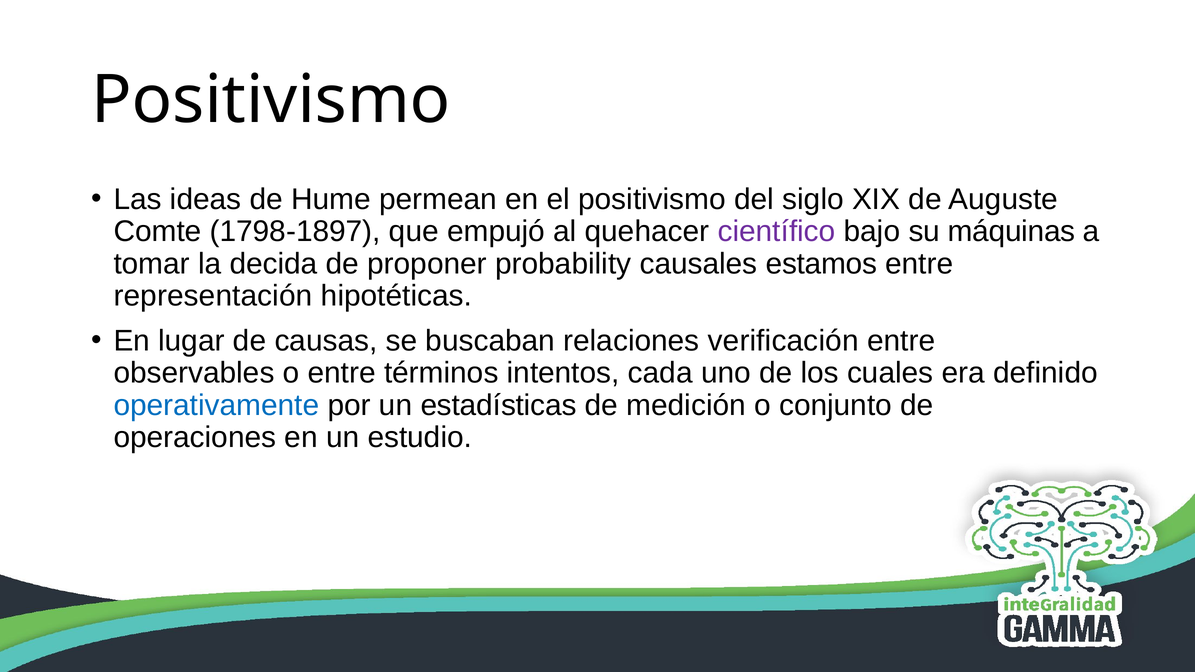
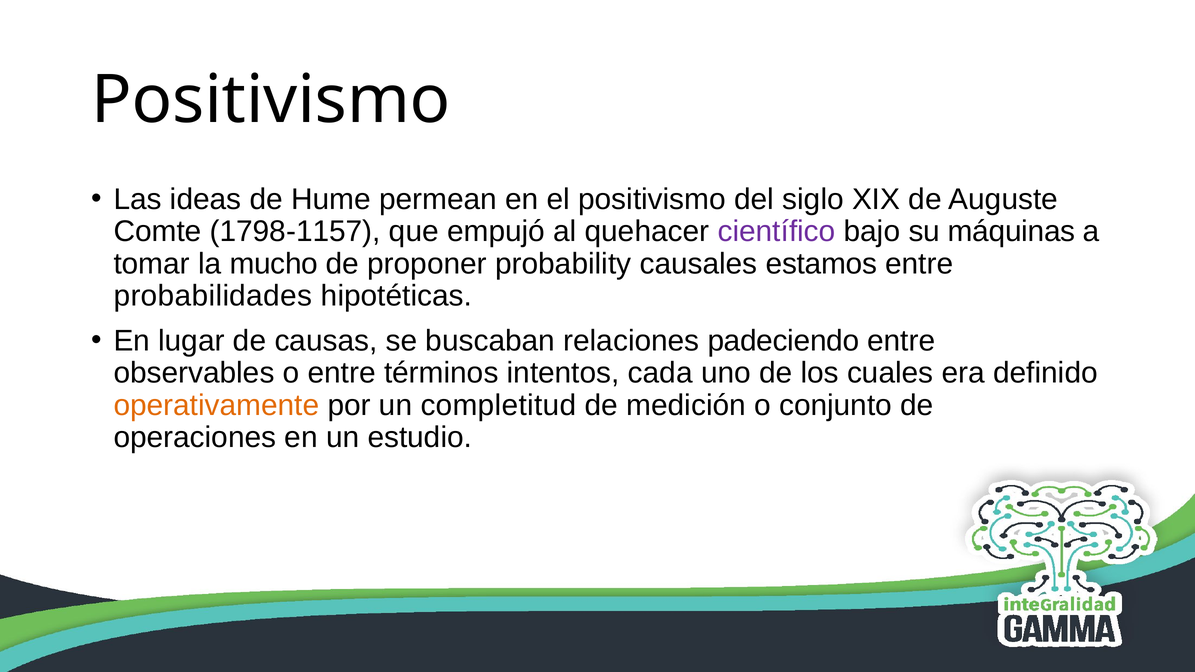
1798-1897: 1798-1897 -> 1798-1157 (295, 232)
decida: decida -> mucho (274, 264)
representación: representación -> probabilidades (213, 296)
verificación: verificación -> padeciendo (783, 341)
operativamente colour: blue -> orange (216, 405)
estadísticas: estadísticas -> completitud (498, 405)
